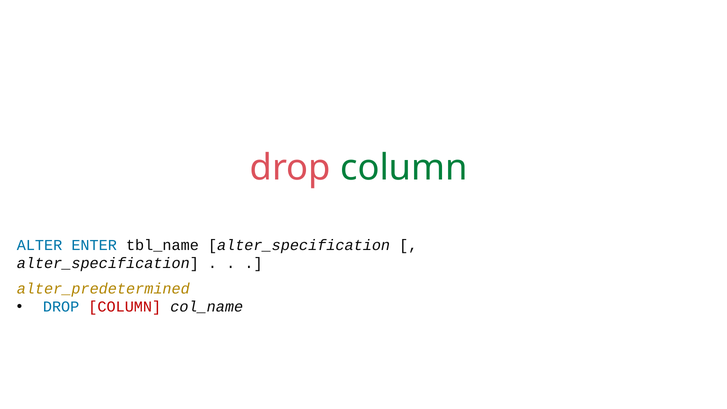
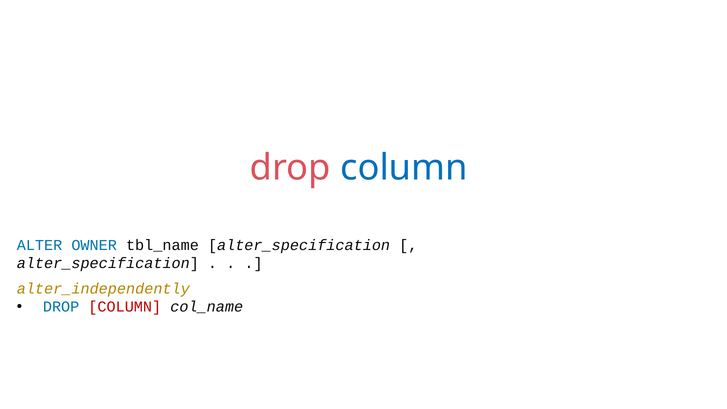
column colour: green -> blue (404, 168)
ENTER: ENTER -> OWNER (94, 245)
alter_predetermined: alter_predetermined -> alter_independently (103, 289)
